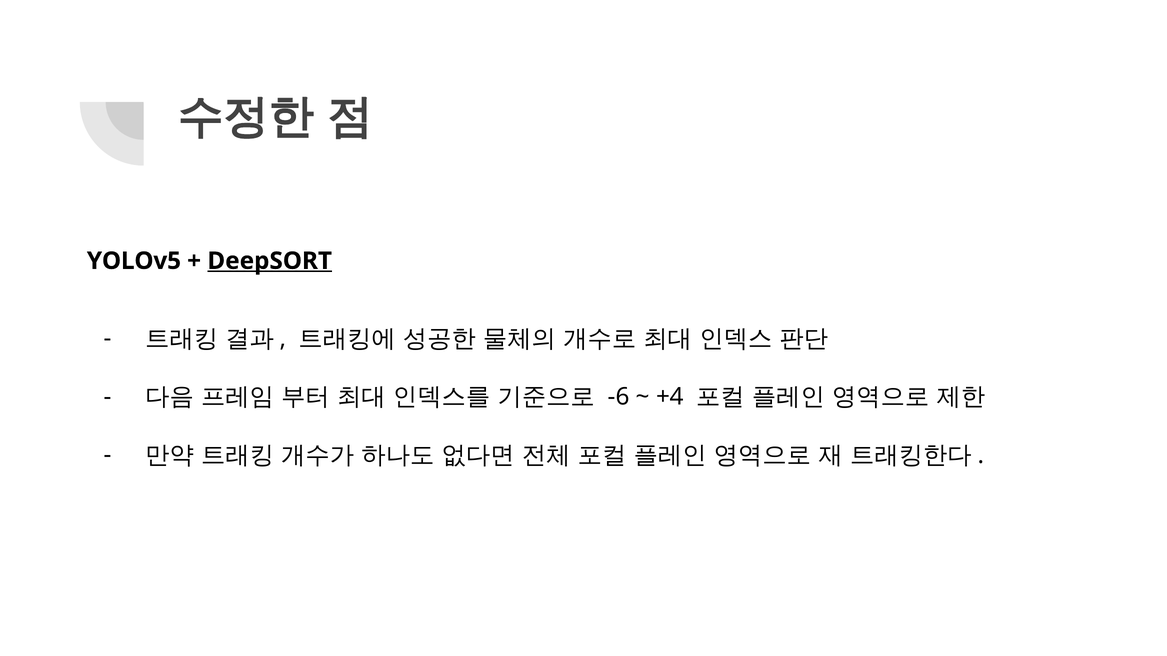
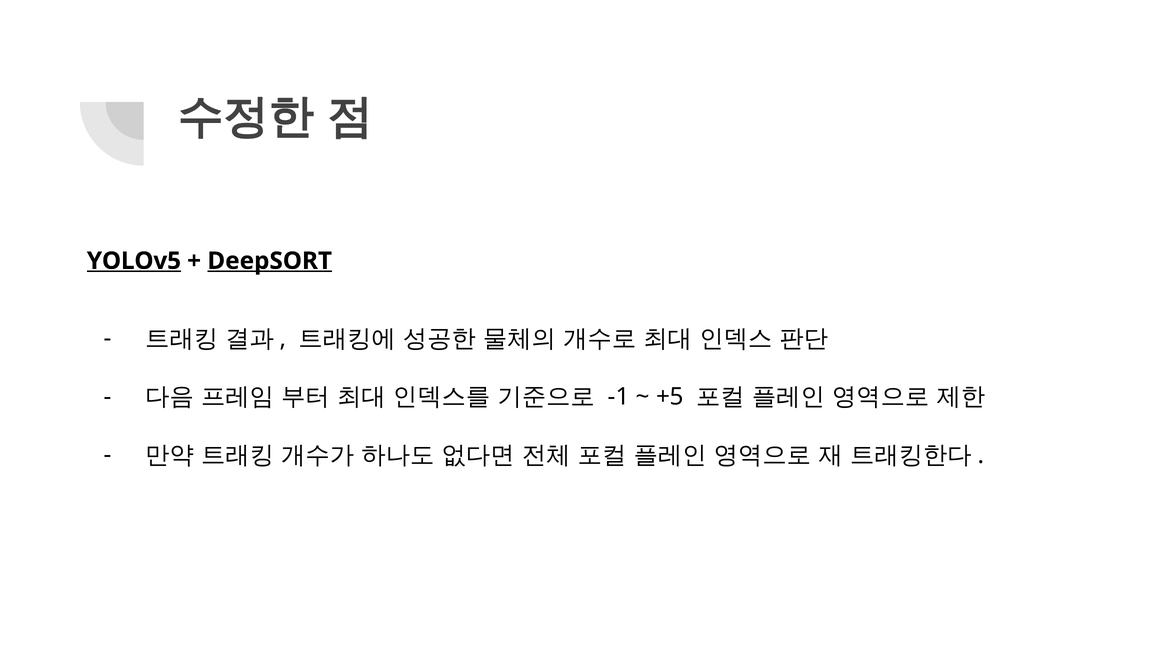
YOLOv5 underline: none -> present (134, 261)
-6: -6 -> -1 (619, 397)
+4: +4 -> +5 (670, 397)
